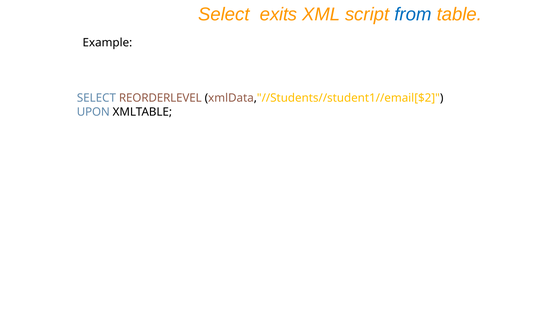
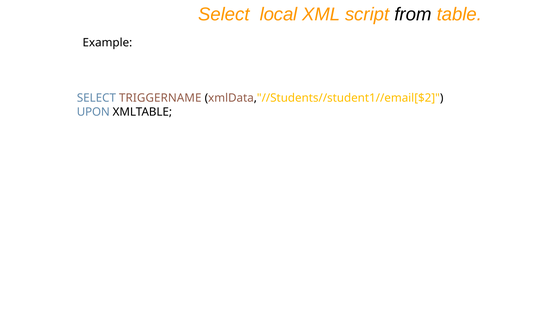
exits: exits -> local (279, 14)
from colour: blue -> black (413, 14)
REORDERLEVEL: REORDERLEVEL -> TRIGGERNAME (160, 98)
